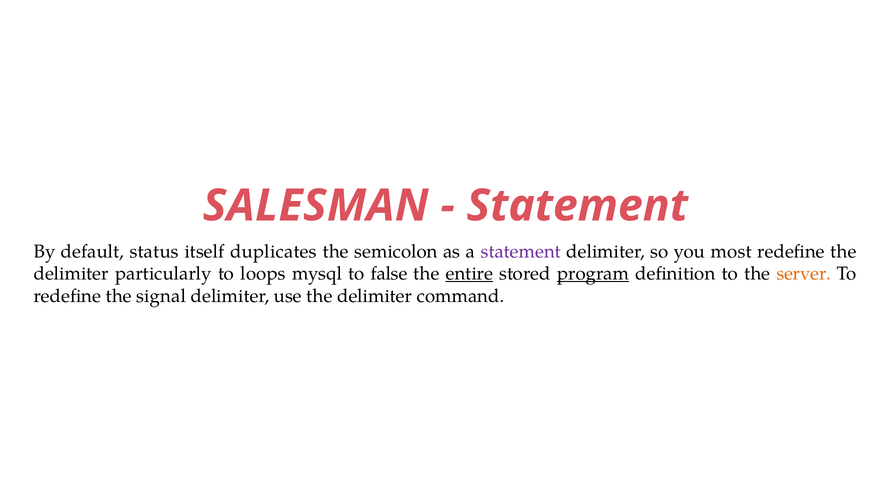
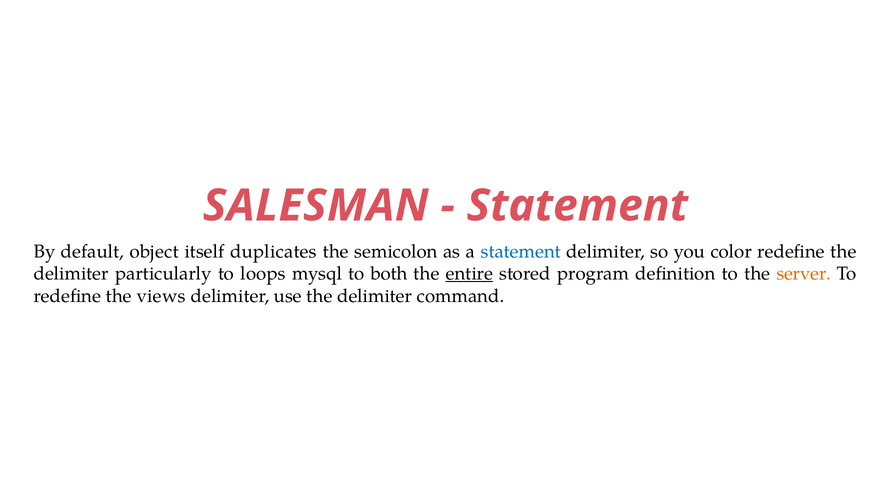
status: status -> object (154, 251)
statement colour: purple -> blue (521, 251)
most: most -> color (731, 251)
false: false -> both (389, 274)
program underline: present -> none (593, 274)
signal: signal -> views (161, 296)
